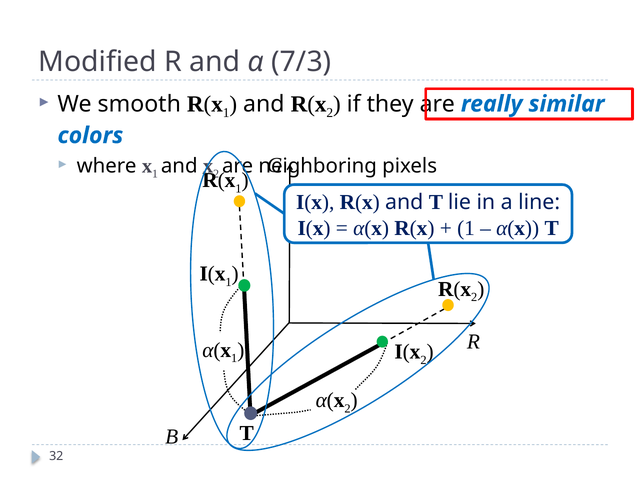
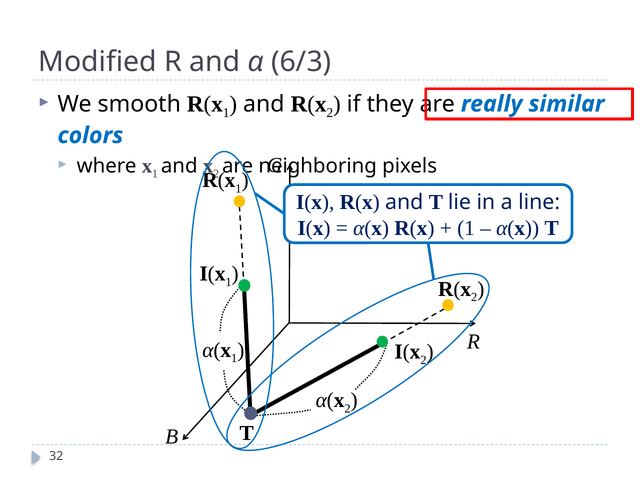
7/3: 7/3 -> 6/3 (301, 62)
